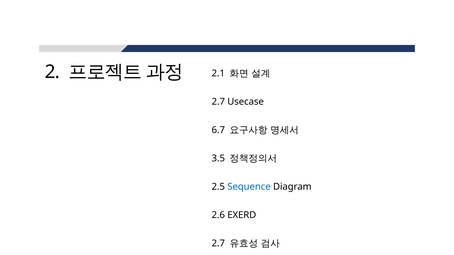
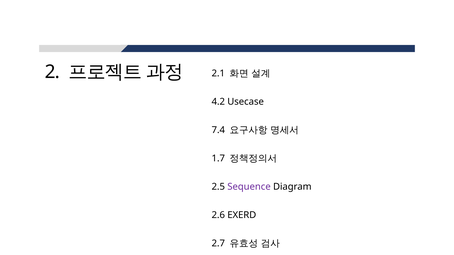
2.7: 2.7 -> 4.2 (218, 102)
6.7: 6.7 -> 7.4 (218, 130)
3.5: 3.5 -> 1.7 (218, 159)
Sequence colour: blue -> purple (249, 187)
